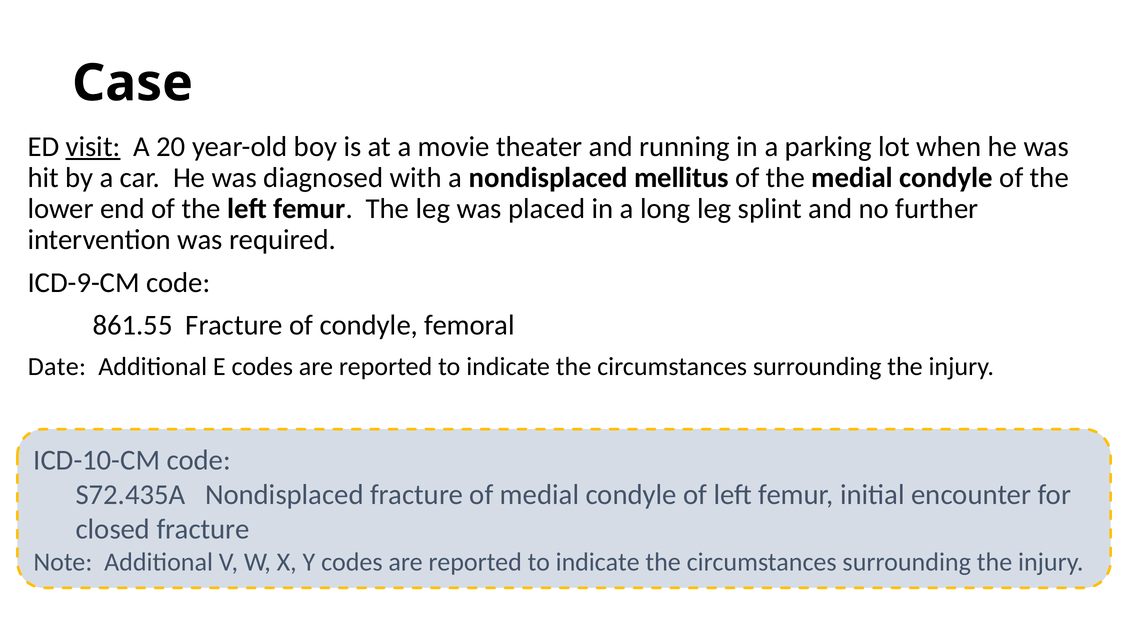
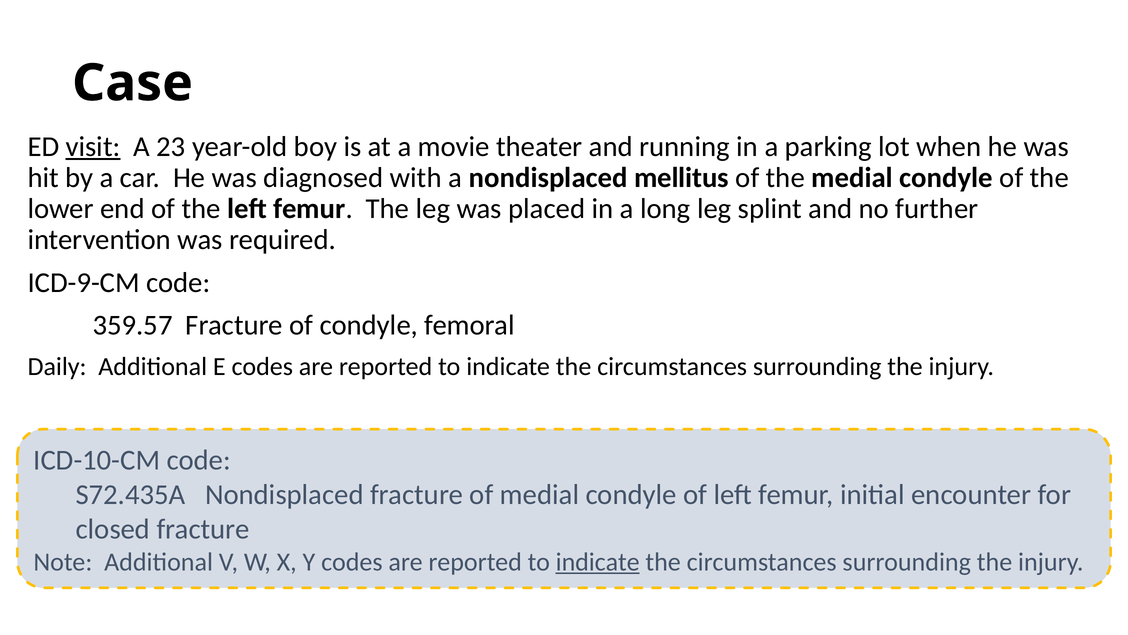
20: 20 -> 23 (171, 146)
861.55: 861.55 -> 359.57 (133, 325)
Date: Date -> Daily (57, 367)
indicate underline: none -> present (598, 562)
